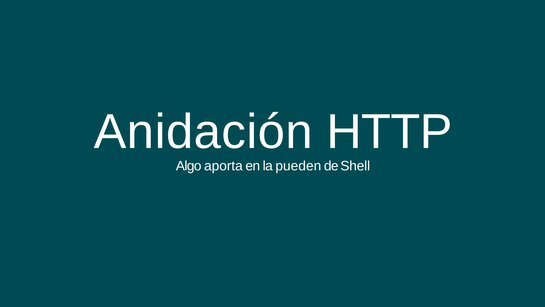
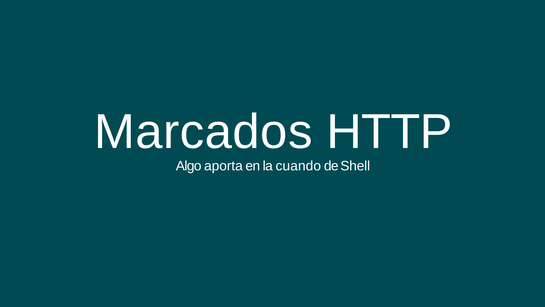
Anidación: Anidación -> Marcados (203, 132)
pueden: pueden -> cuando (298, 166)
